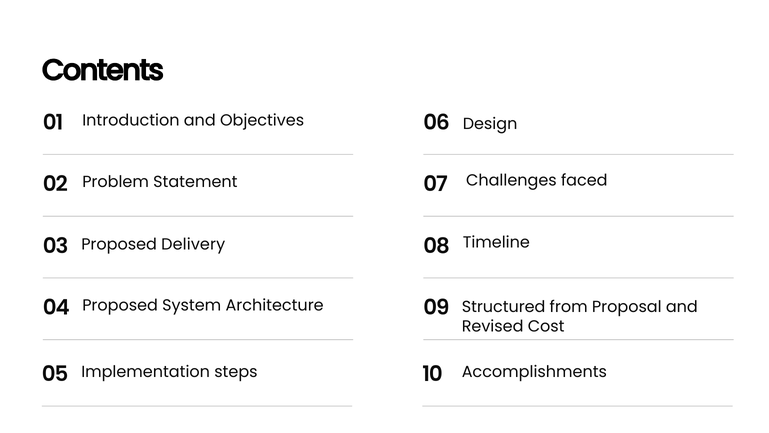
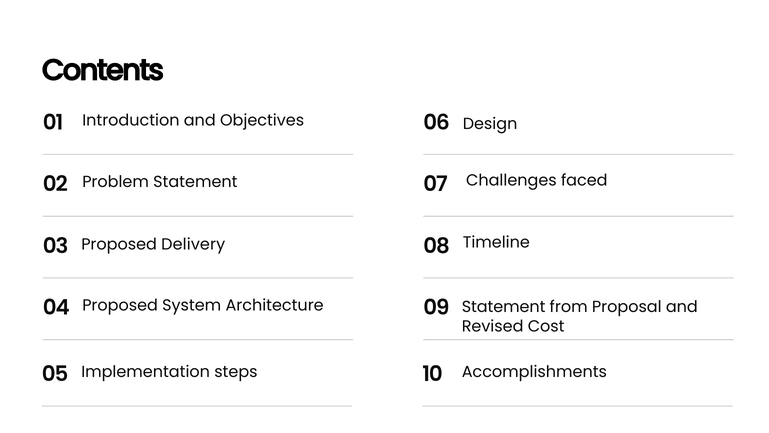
Structured: Structured -> Statement (504, 307)
